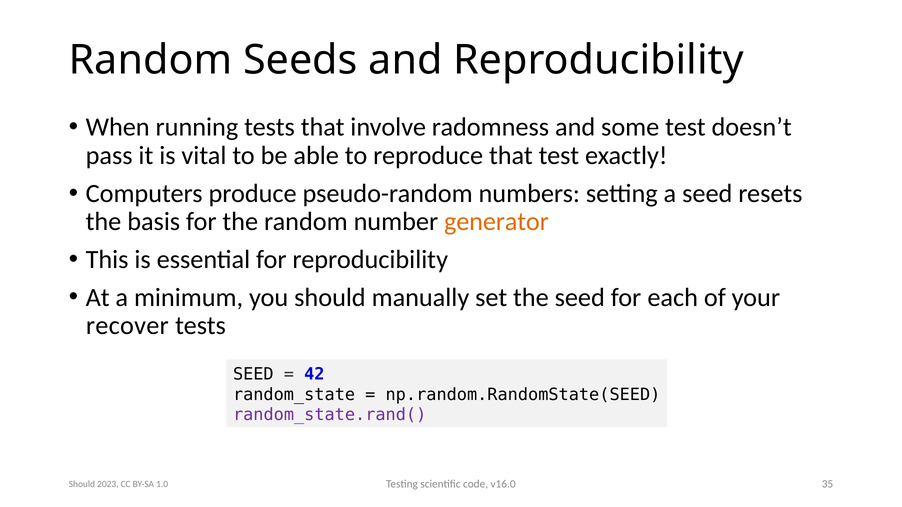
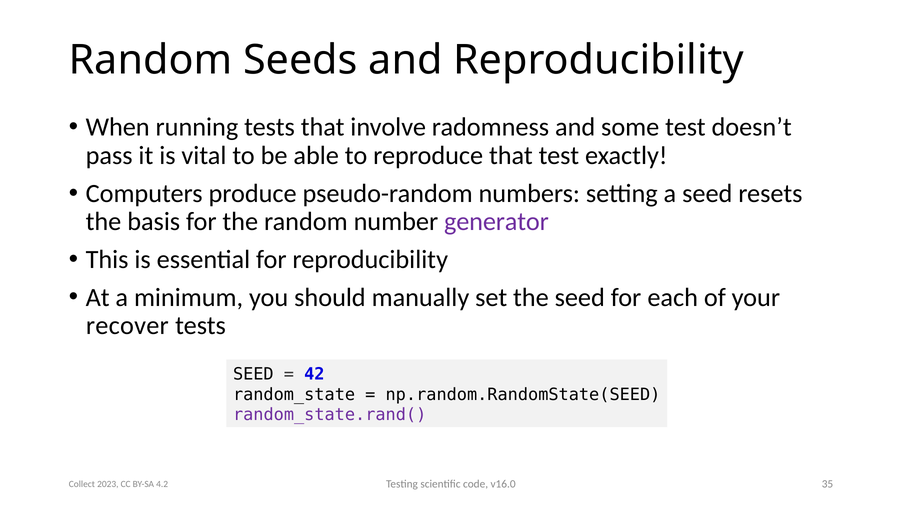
generator colour: orange -> purple (496, 222)
Should: Should -> Collect (82, 484)
1.0: 1.0 -> 4.2 (162, 484)
